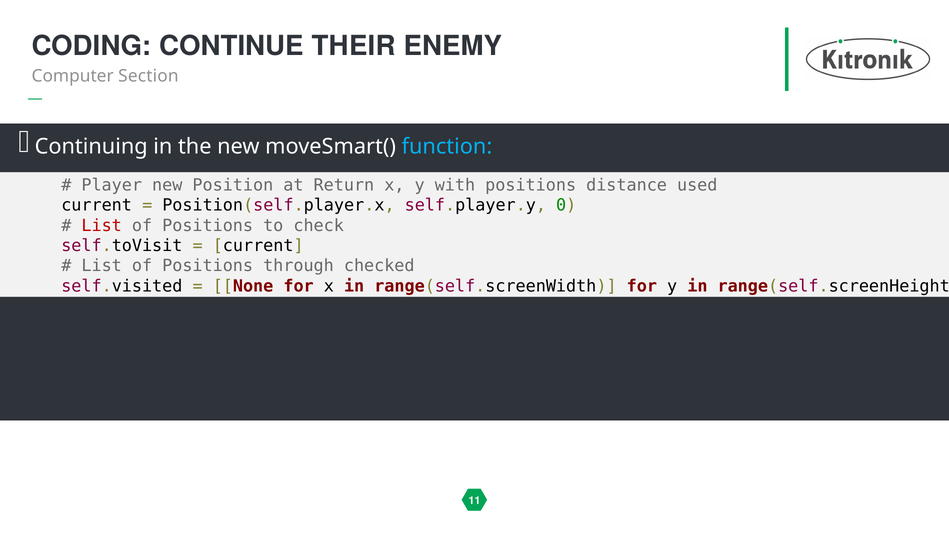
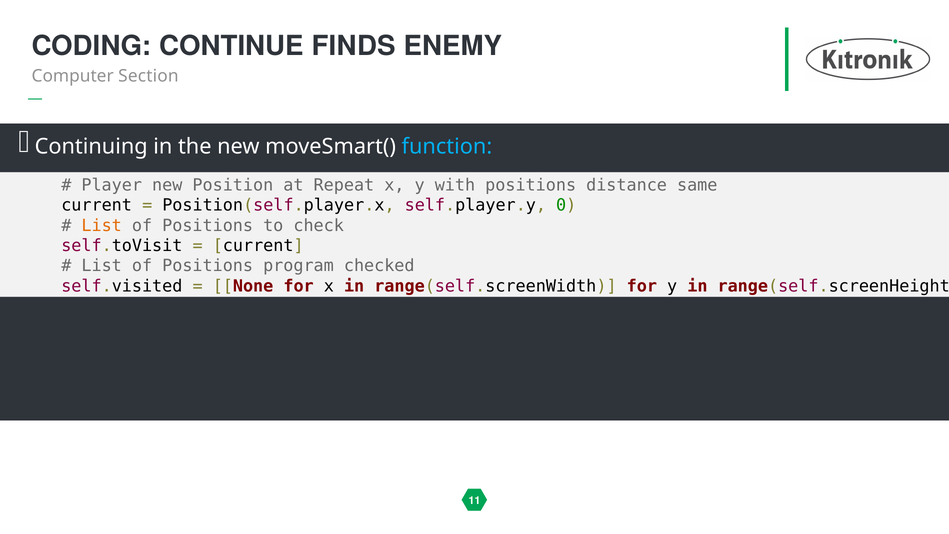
THEIR: THEIR -> FINDS (354, 46)
Return: Return -> Repeat (344, 185)
used: used -> same (697, 185)
List colour: red -> orange (102, 226)
through: through -> program (298, 266)
